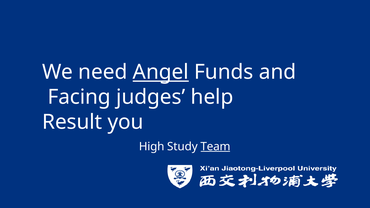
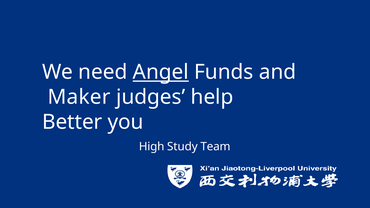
Facing: Facing -> Maker (79, 97)
Result: Result -> Better (72, 122)
Team underline: present -> none (215, 147)
